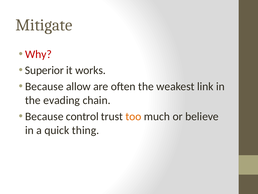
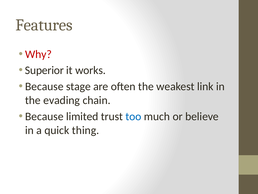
Mitigate: Mitigate -> Features (44, 25)
allow: allow -> stage (78, 86)
control: control -> limited (82, 116)
too colour: orange -> blue (133, 116)
